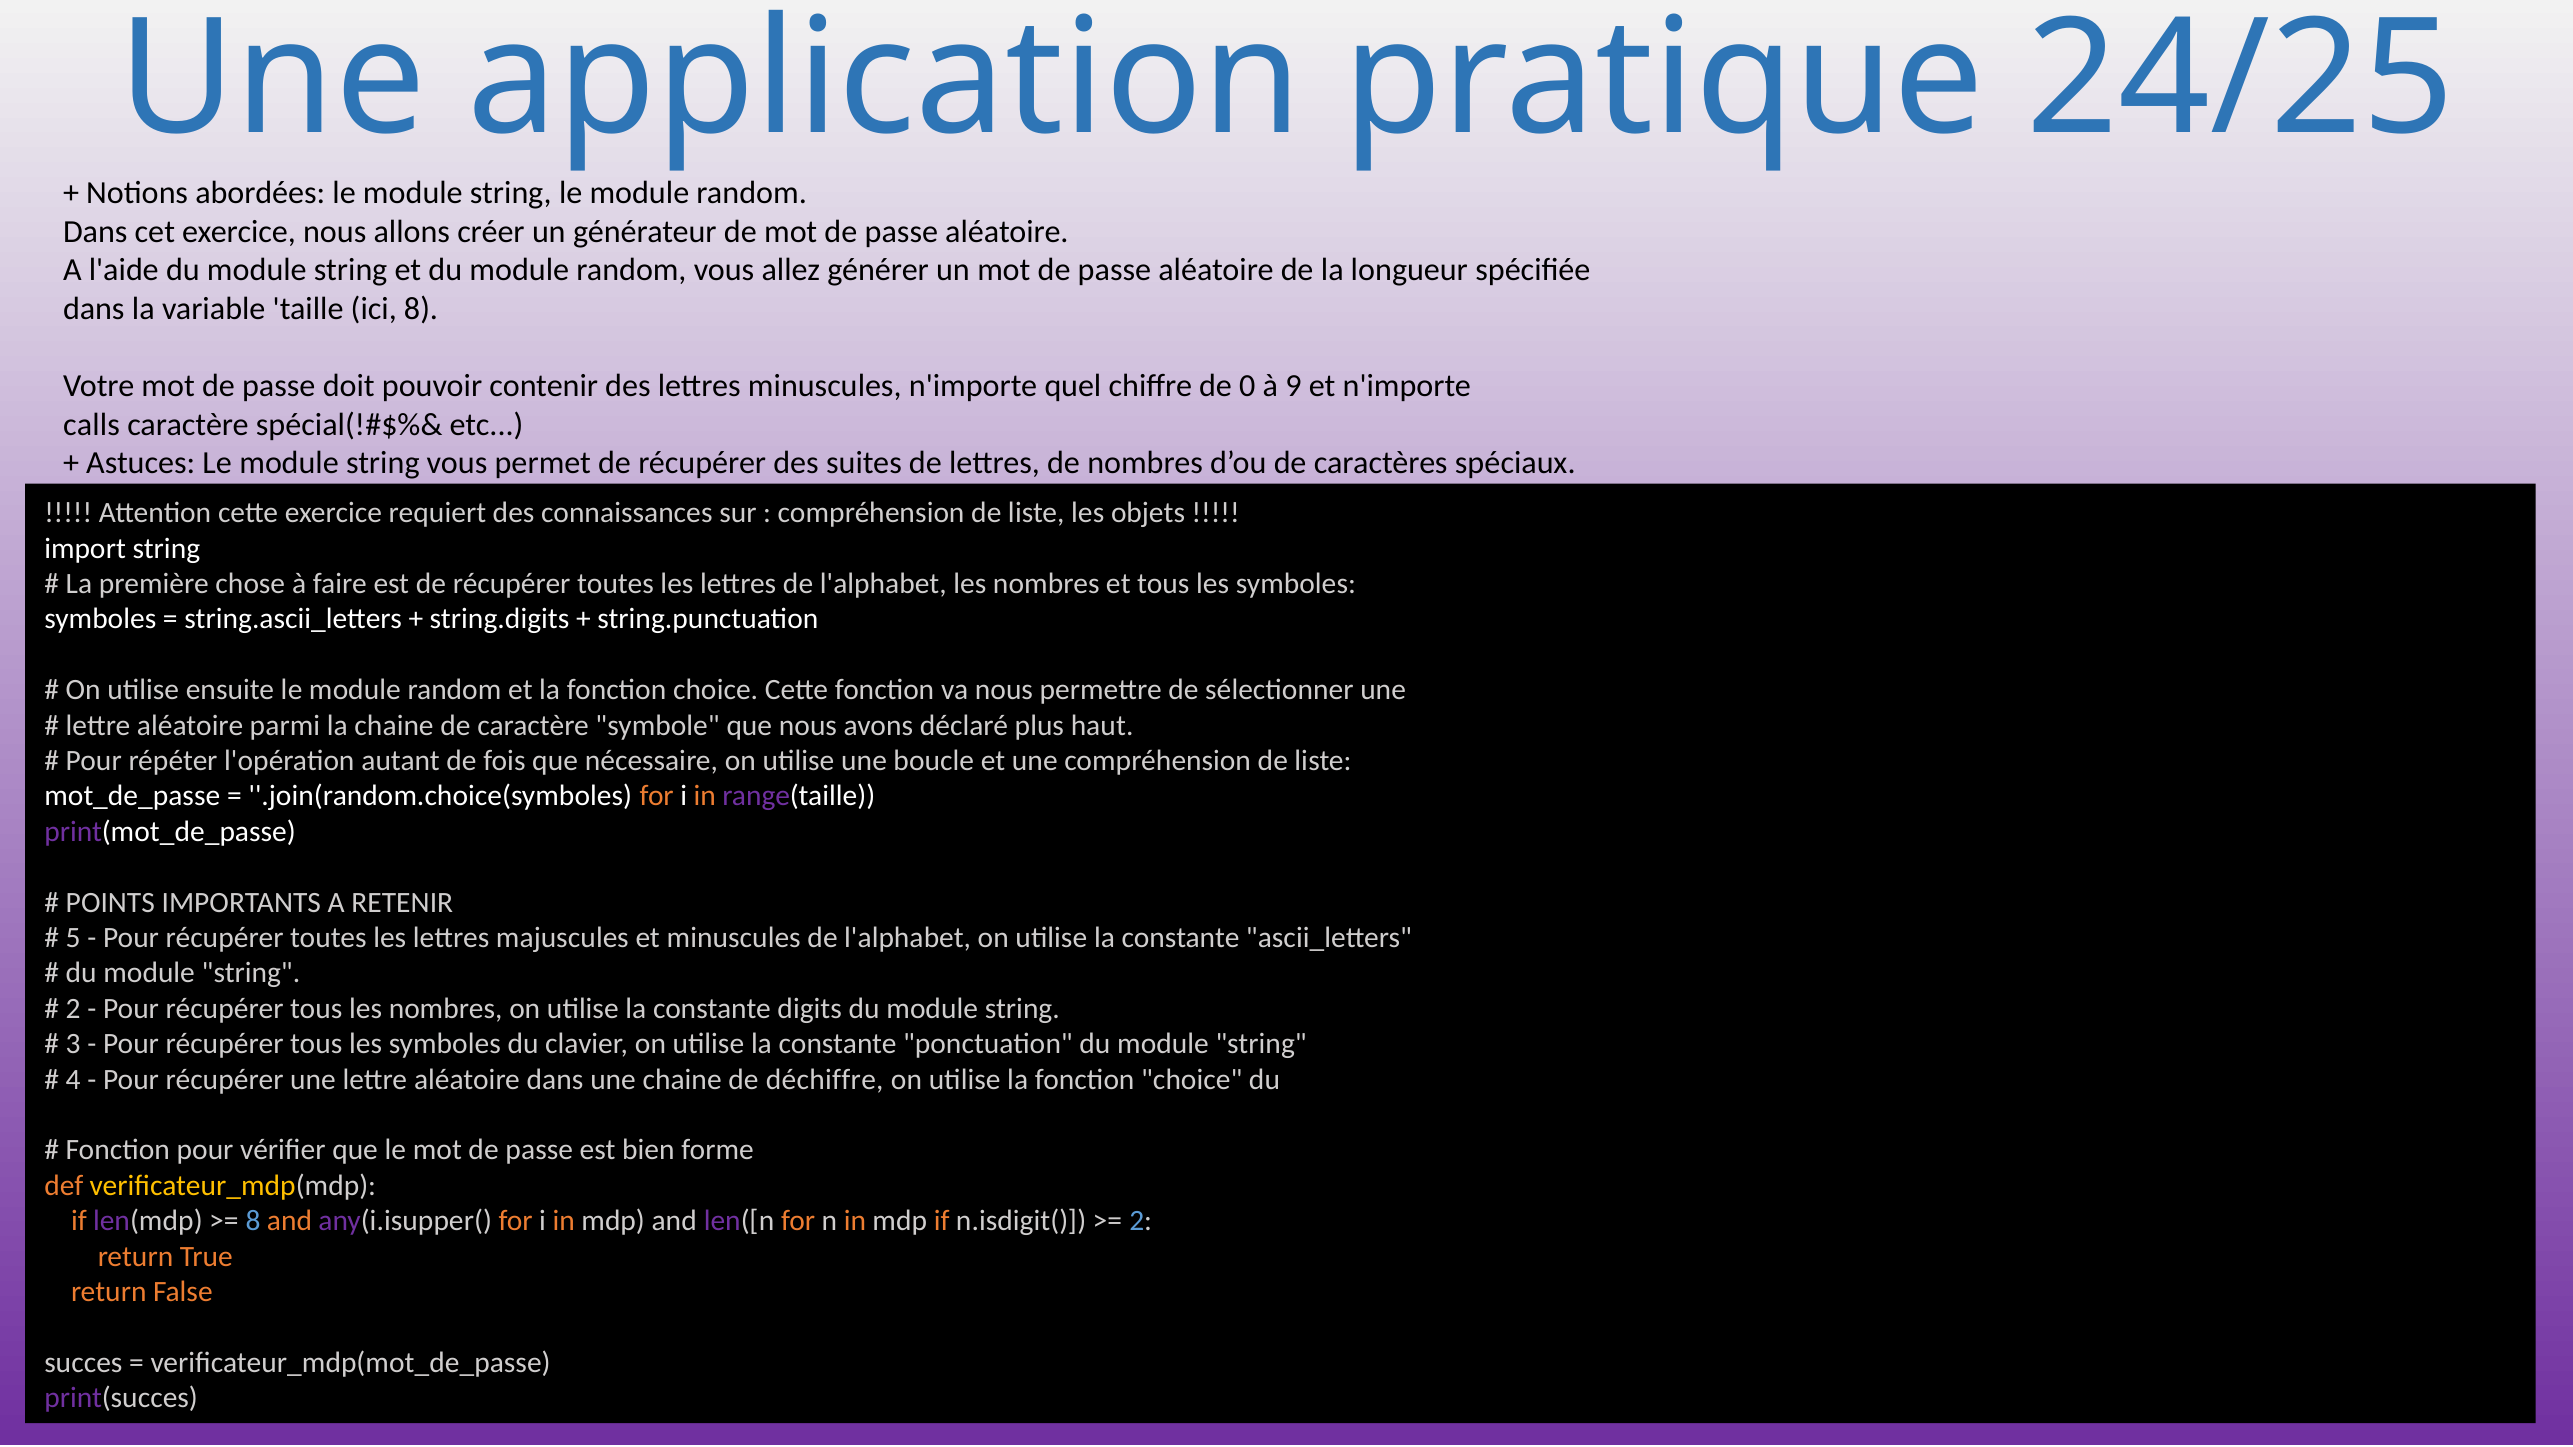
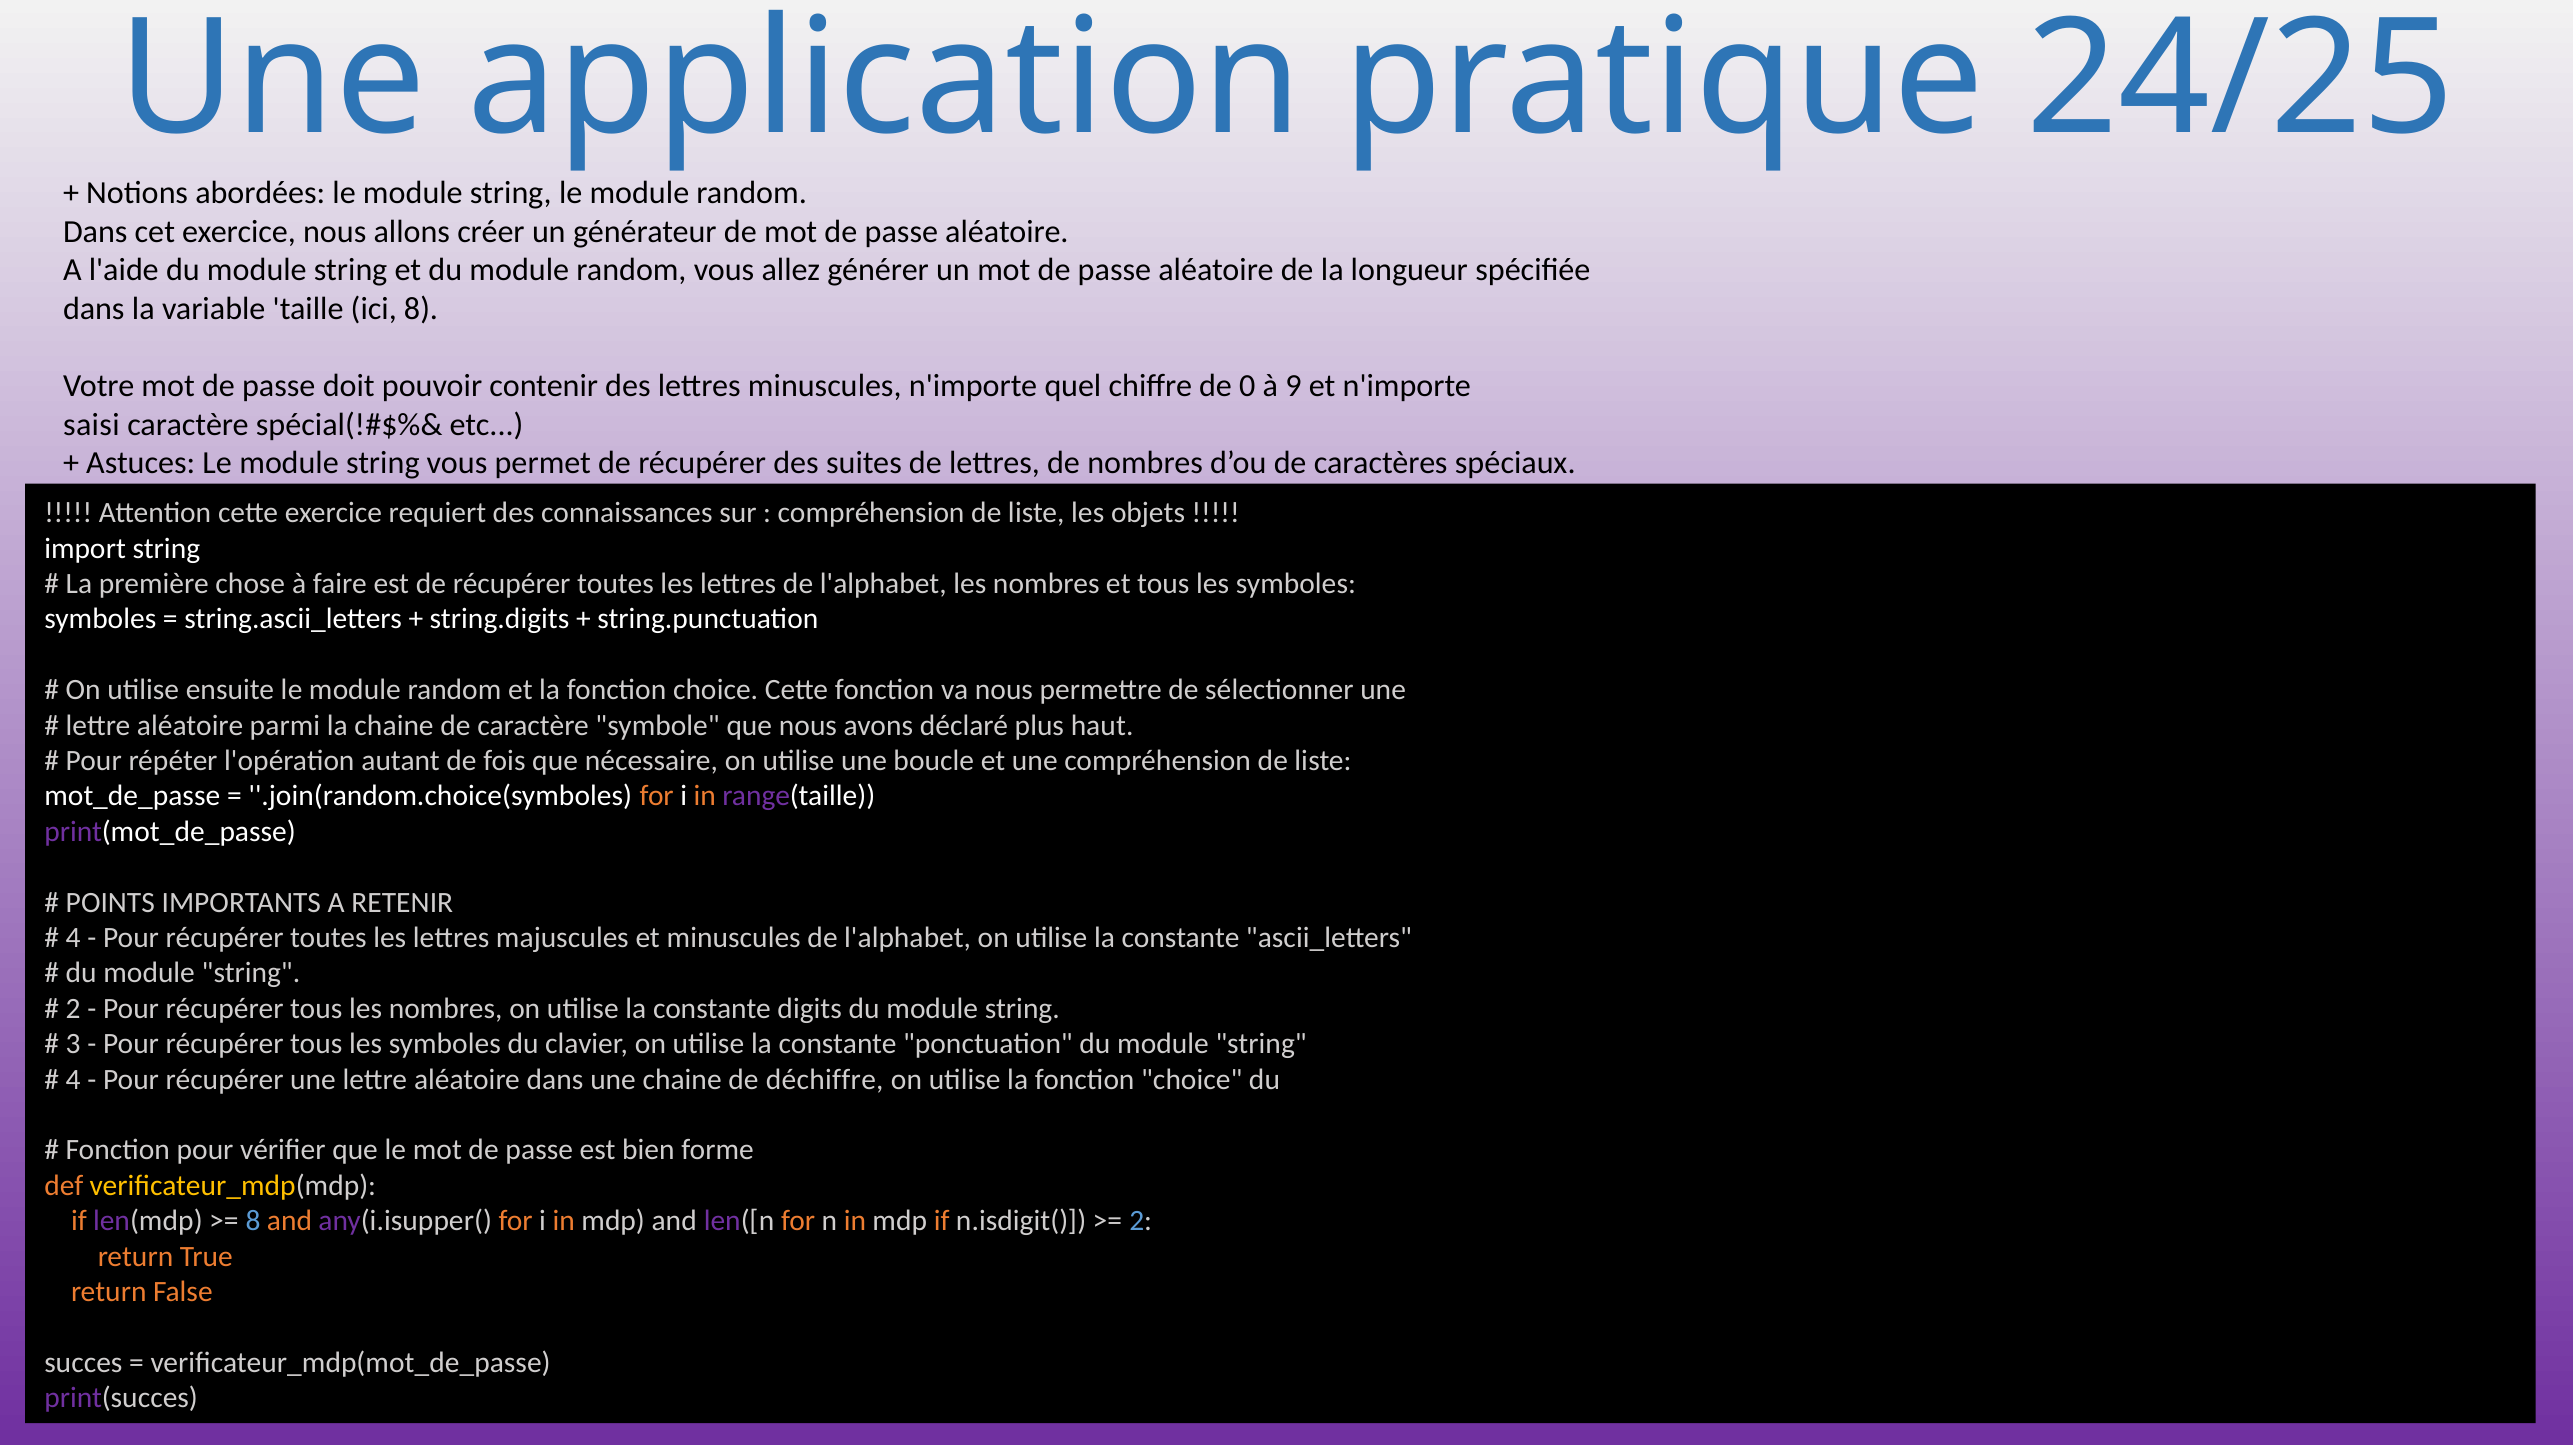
calls: calls -> saisi (91, 425)
5: 5 -> 4 (73, 938)
